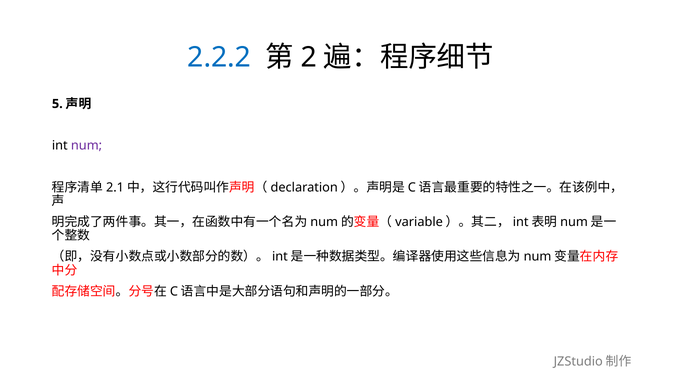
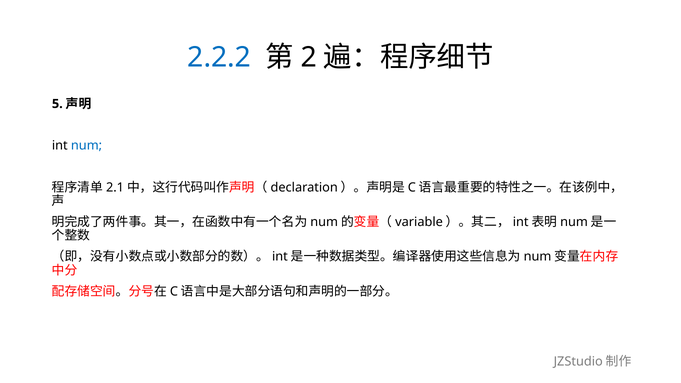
num colour: purple -> blue (87, 146)
